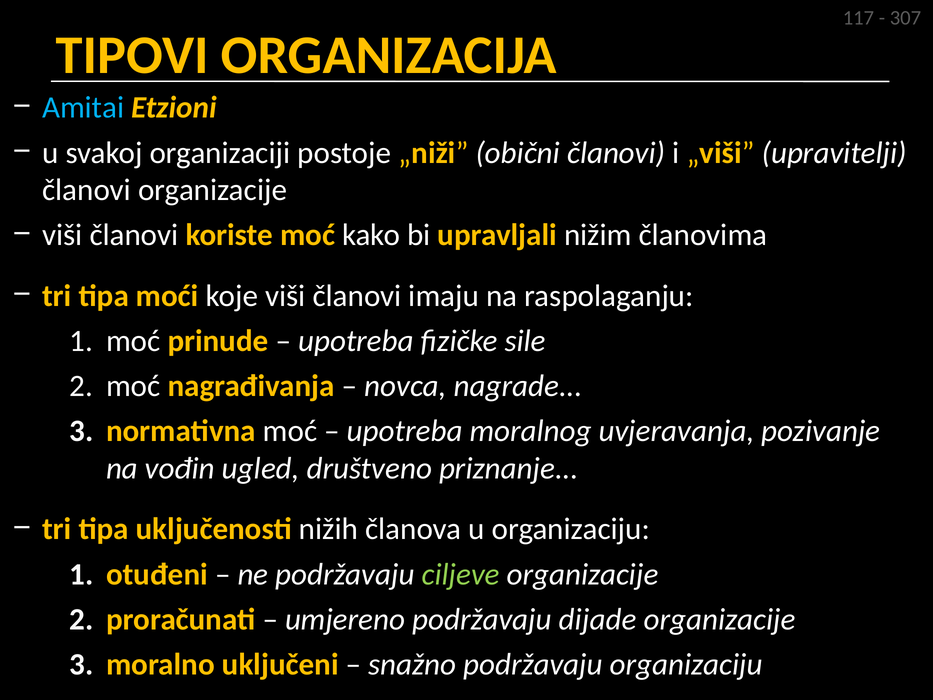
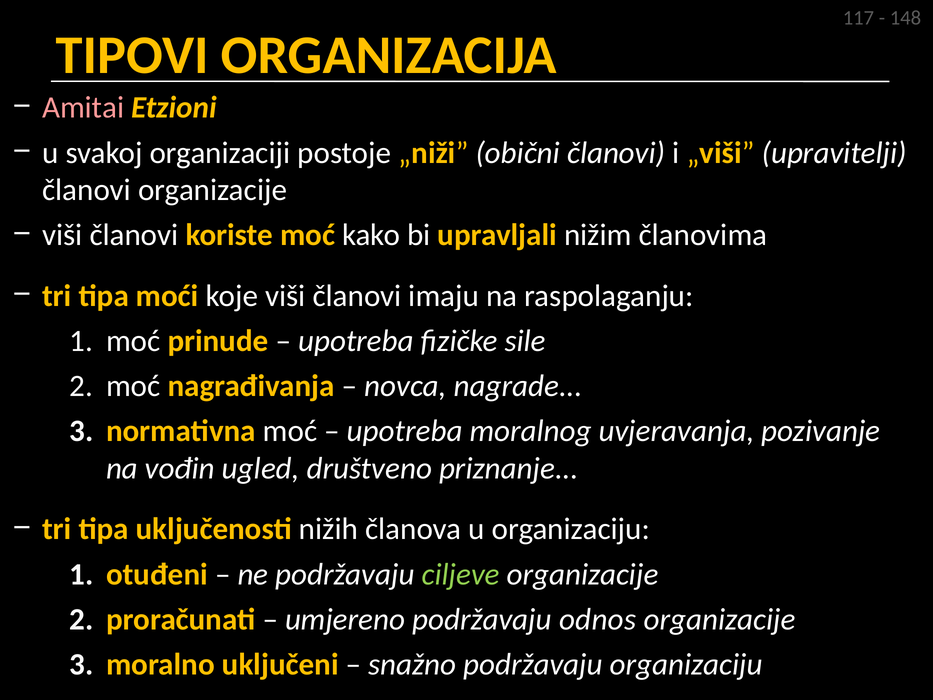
307: 307 -> 148 (905, 18)
Amitai colour: light blue -> pink (83, 108)
dijade: dijade -> odnos (598, 619)
